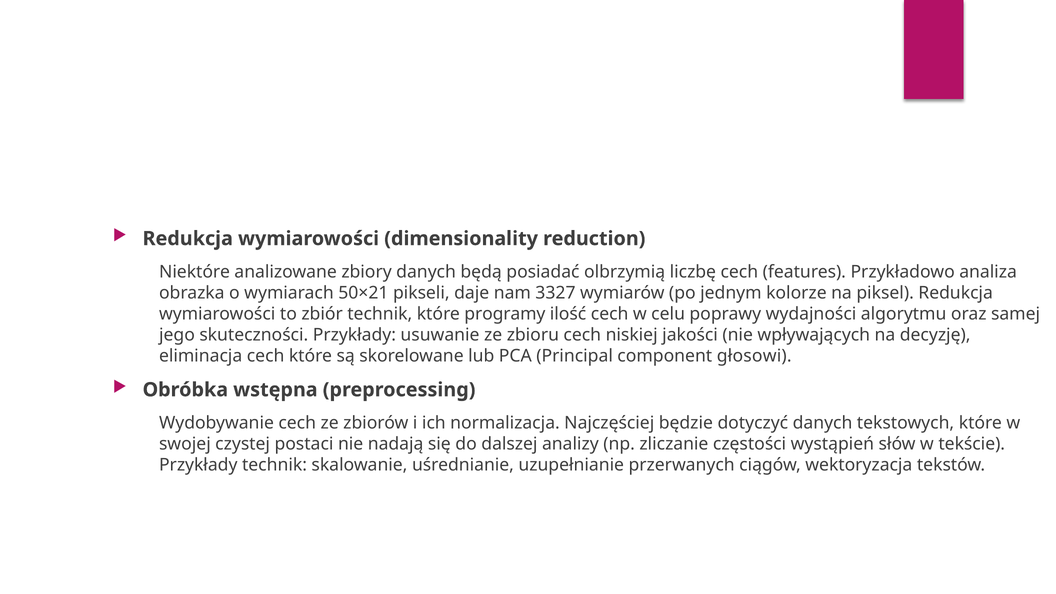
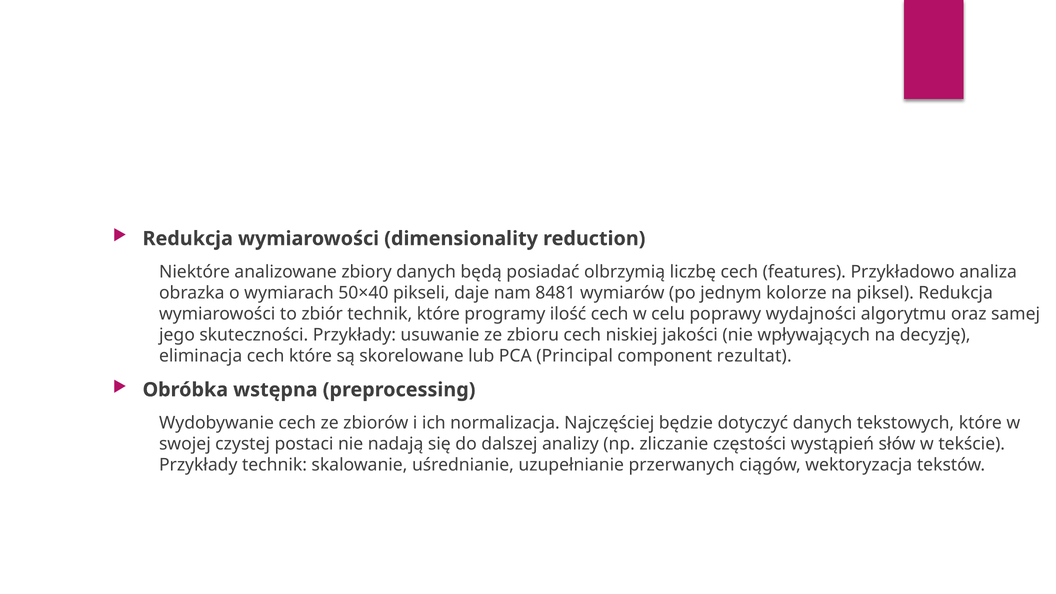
50×21: 50×21 -> 50×40 (363, 293)
3327: 3327 -> 8481 (555, 293)
głosowi: głosowi -> rezultat (754, 356)
